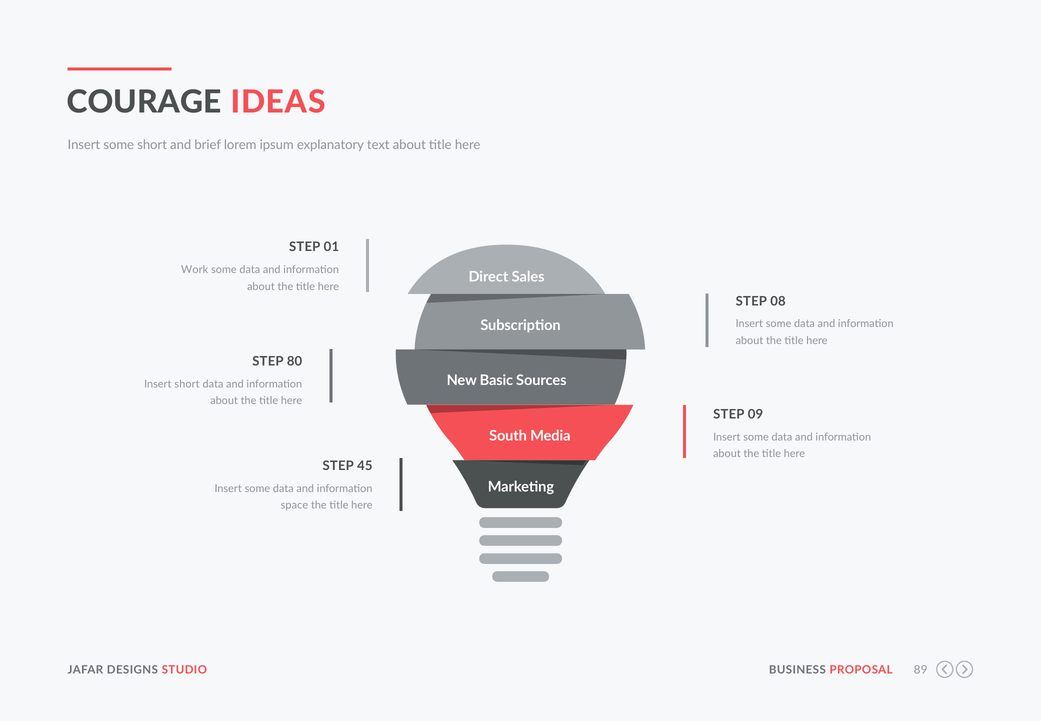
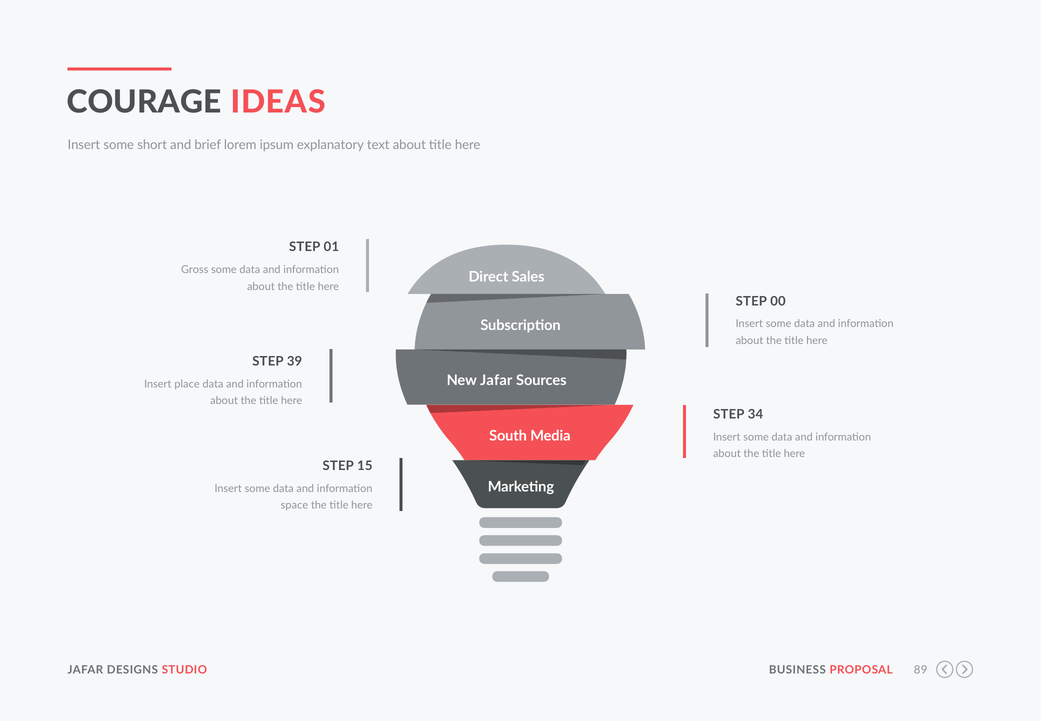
Work: Work -> Gross (195, 270)
08: 08 -> 00 (778, 301)
80: 80 -> 39 (295, 361)
New Basic: Basic -> Jafar (496, 380)
Insert short: short -> place (187, 384)
09: 09 -> 34 (755, 414)
45: 45 -> 15 (365, 466)
